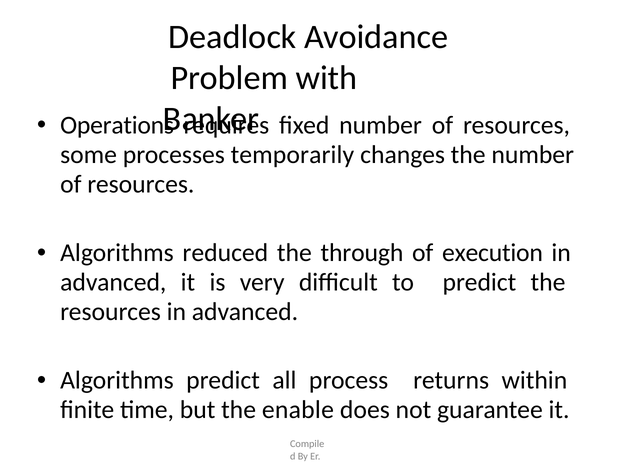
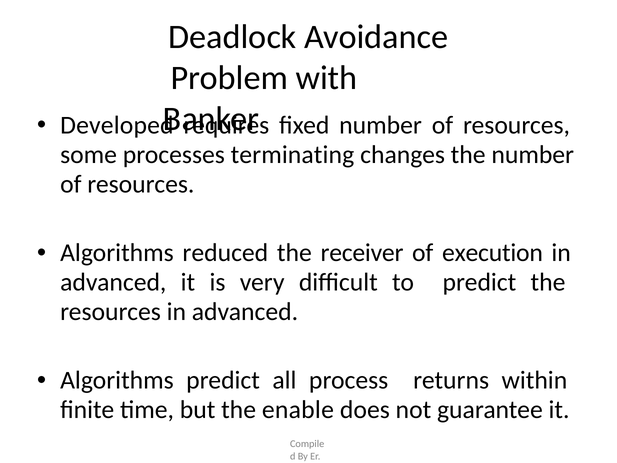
Operations: Operations -> Developed (117, 125)
temporarily: temporarily -> terminating (292, 155)
through: through -> receiver (362, 253)
